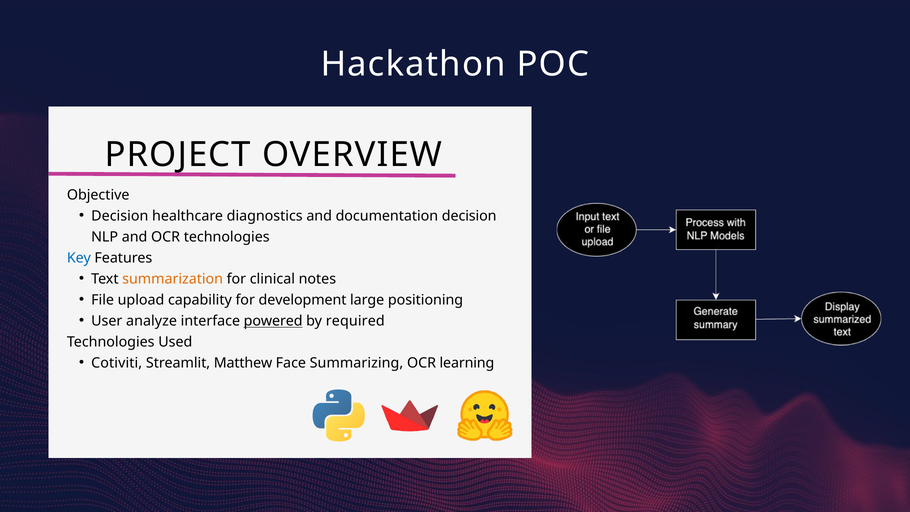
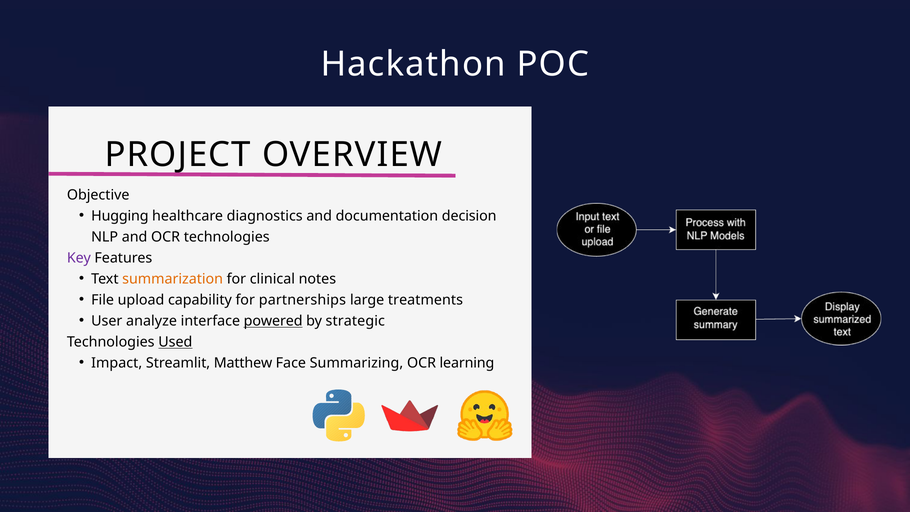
Decision: Decision -> Hugging (120, 216)
Key colour: blue -> purple (79, 258)
development: development -> partnerships (302, 300)
positioning: positioning -> treatments (425, 300)
required: required -> strategic (355, 321)
Used underline: none -> present (175, 342)
Cotiviti: Cotiviti -> Impact (117, 363)
